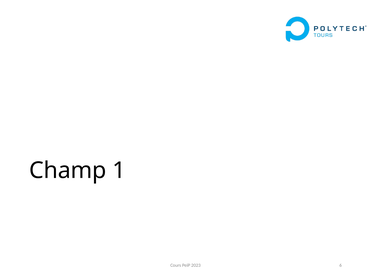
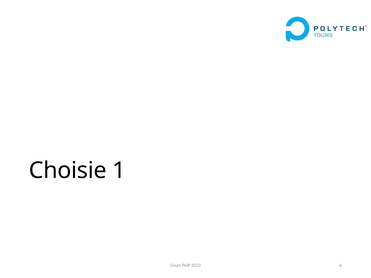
Champ: Champ -> Choisie (68, 171)
